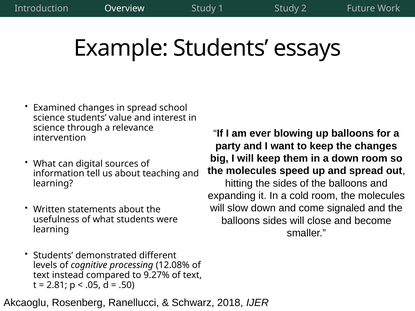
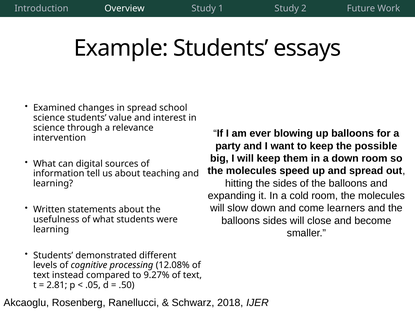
the changes: changes -> possible (376, 146)
signaled: signaled -> learners (346, 208)
